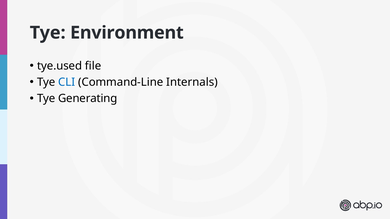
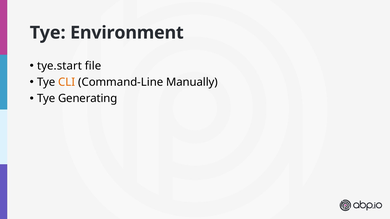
tye.used: tye.used -> tye.start (60, 66)
CLI colour: blue -> orange (67, 82)
Internals: Internals -> Manually (192, 82)
